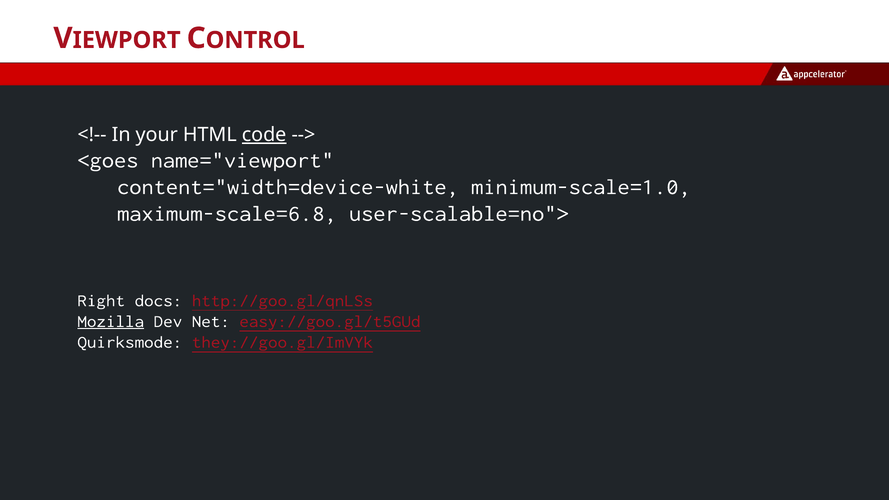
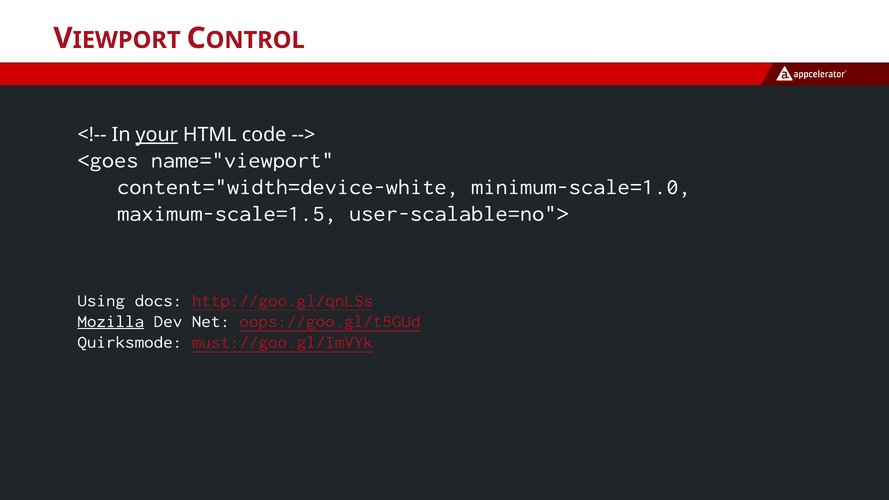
your underline: none -> present (157, 135)
code underline: present -> none (264, 135)
maximum-scale=6.8: maximum-scale=6.8 -> maximum-scale=1.5 (227, 213)
Right: Right -> Using (101, 301)
easy://goo.gl/t5GUd: easy://goo.gl/t5GUd -> oops://goo.gl/t5GUd (330, 321)
they://goo.gl/ImVYk: they://goo.gl/ImVYk -> must://goo.gl/ImVYk (282, 342)
